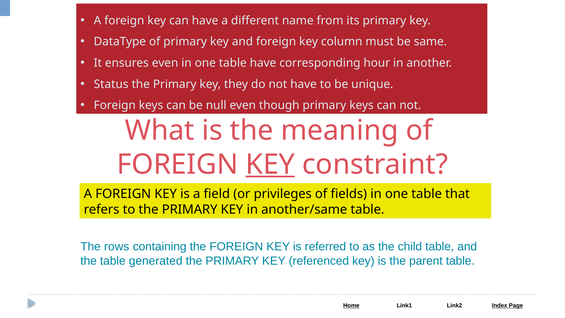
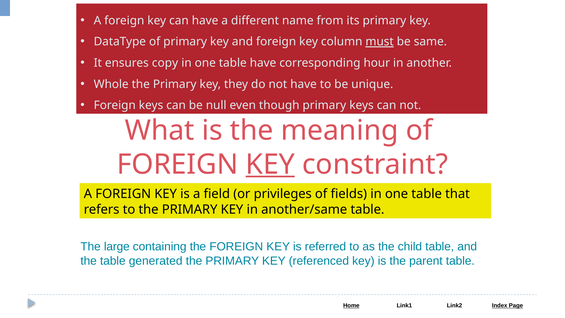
must underline: none -> present (380, 42)
ensures even: even -> copy (165, 63)
Status: Status -> Whole (111, 84)
rows: rows -> large (117, 247)
